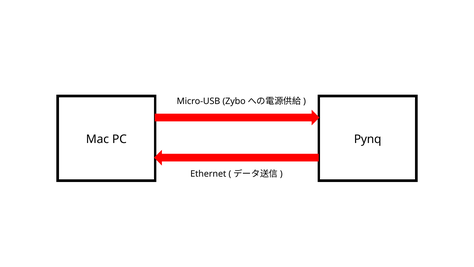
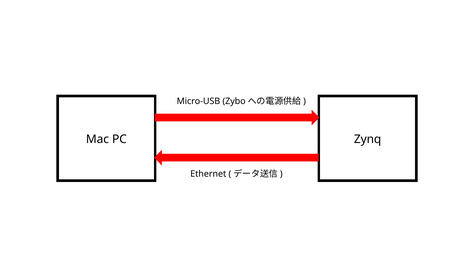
Pynq: Pynq -> Zynq (368, 139)
